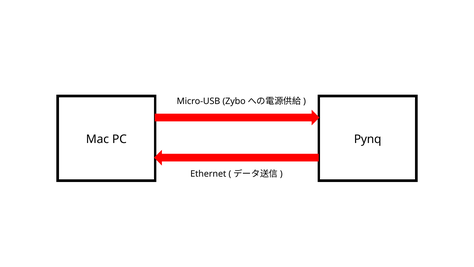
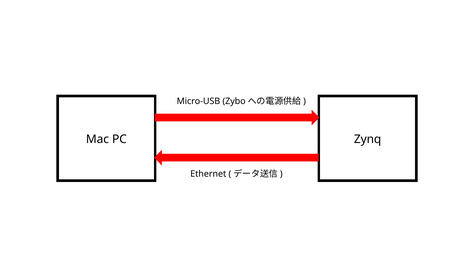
Pynq: Pynq -> Zynq (368, 139)
